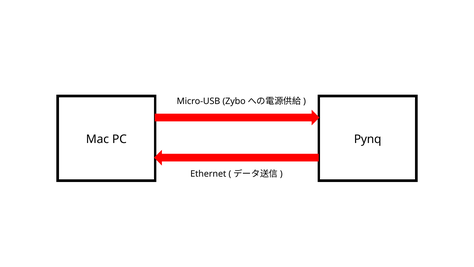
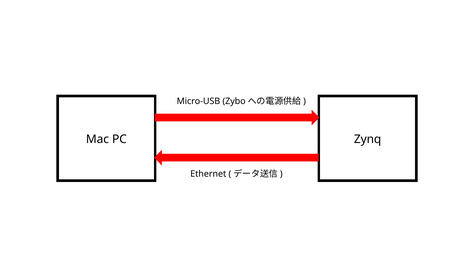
Pynq: Pynq -> Zynq (368, 139)
